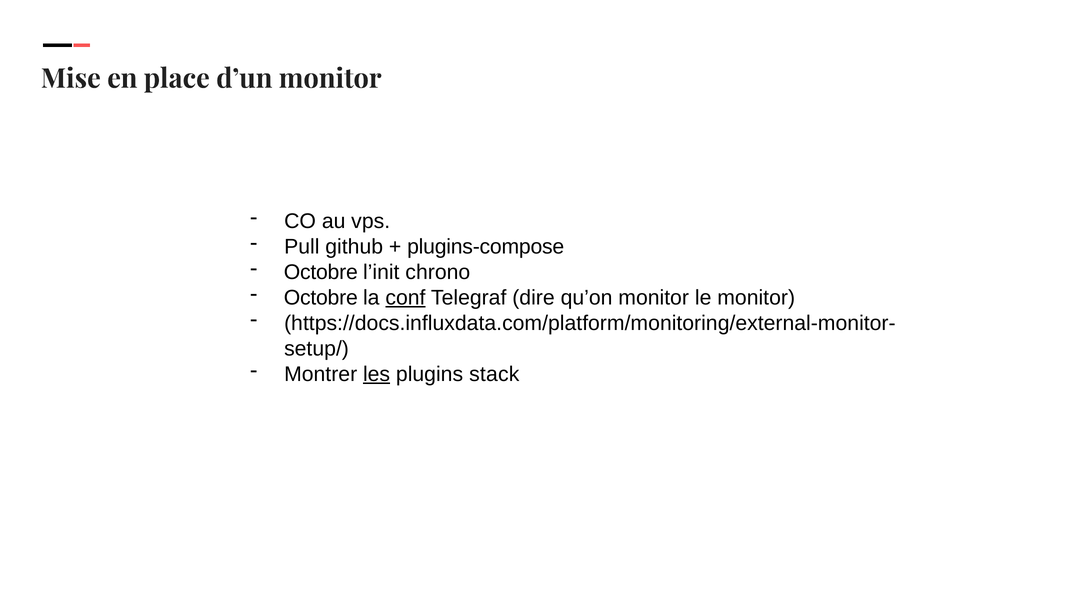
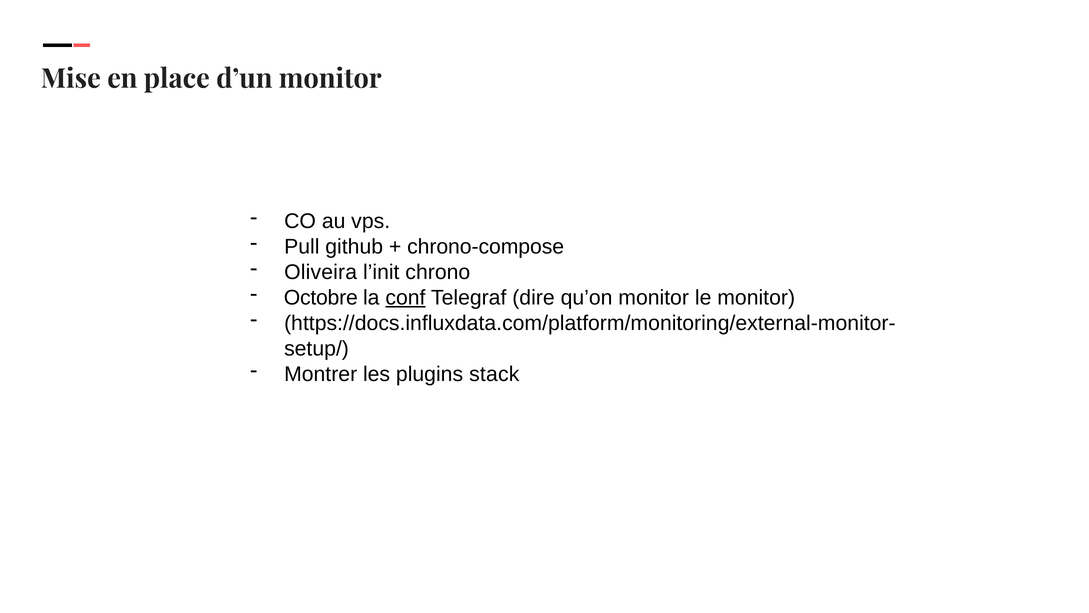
plugins-compose: plugins-compose -> chrono-compose (486, 247)
Octobre: Octobre -> Oliveira (321, 272)
les underline: present -> none (377, 374)
